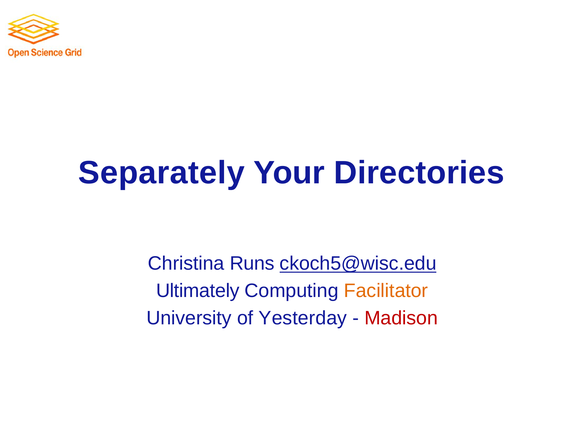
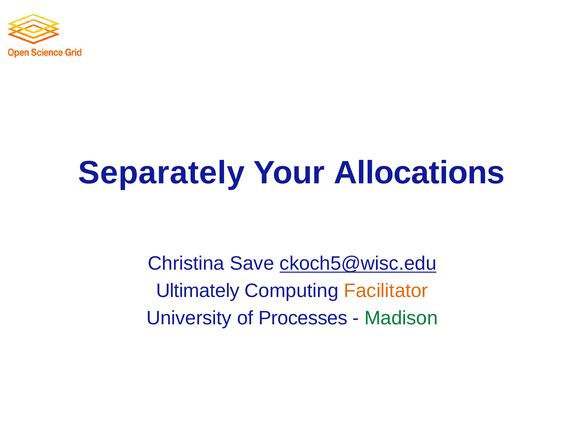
Directories: Directories -> Allocations (419, 173)
Runs: Runs -> Save (252, 264)
Yesterday: Yesterday -> Processes (303, 318)
Madison colour: red -> green (401, 318)
